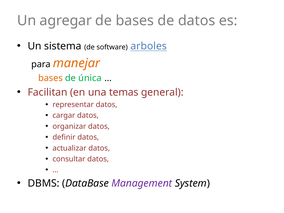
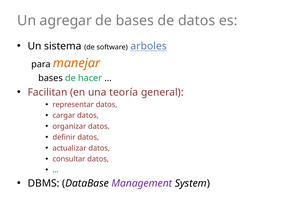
bases colour: orange -> black (51, 78)
única: única -> hacer (90, 78)
temas: temas -> teoría (124, 92)
